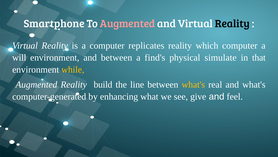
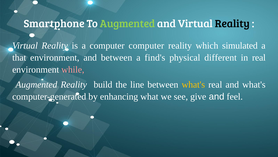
Augmented colour: pink -> light green (128, 24)
computer replicates: replicates -> computer (146, 45)
which computer: computer -> simulated (240, 45)
will: will -> that (19, 57)
simulate: simulate -> different (221, 57)
in that: that -> real (259, 57)
while colour: yellow -> pink (73, 69)
